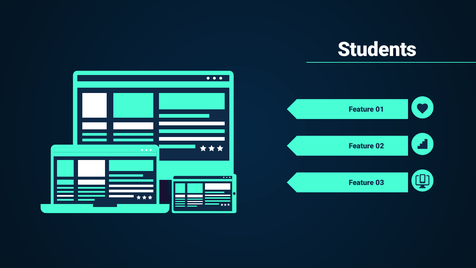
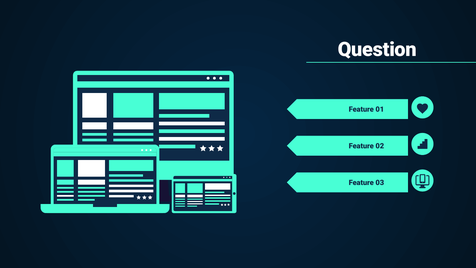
Students: Students -> Question (377, 49)
